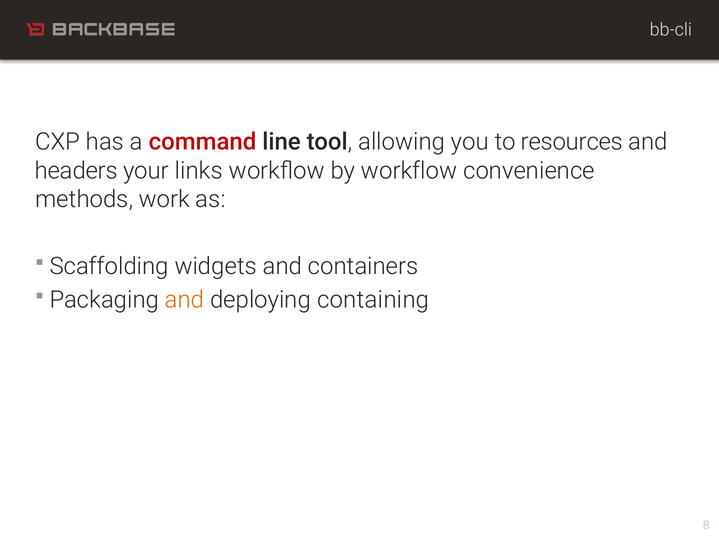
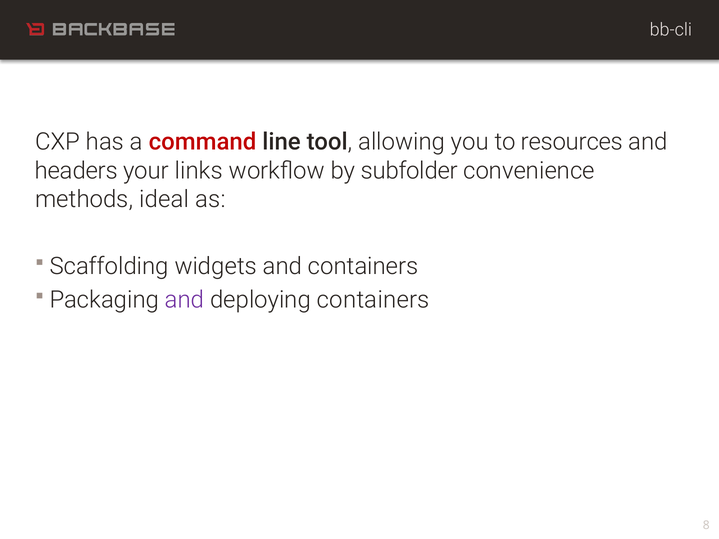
by workflow: workflow -> subfolder (409, 171)
work: work -> ideal (164, 200)
and colour: orange -> purple (185, 300)
deploying containing: containing -> containers (373, 300)
